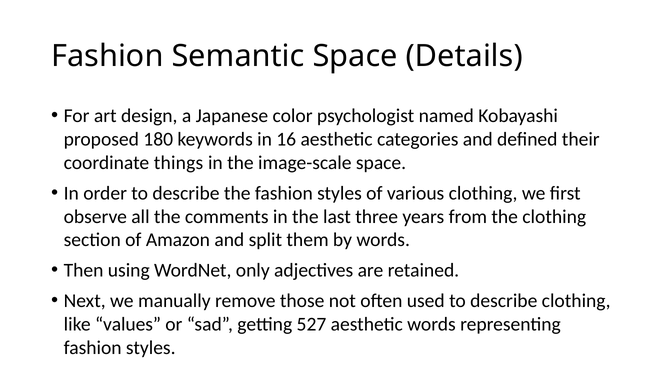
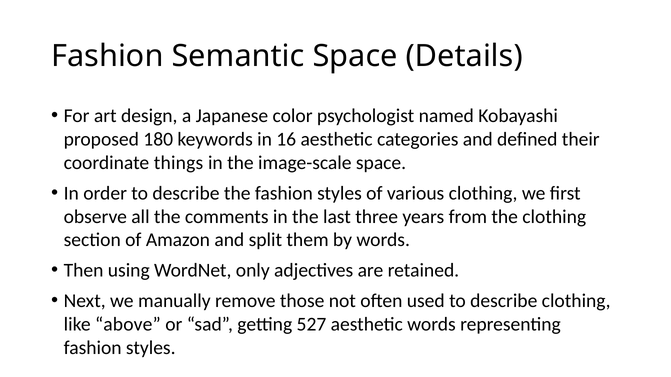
values: values -> above (128, 325)
